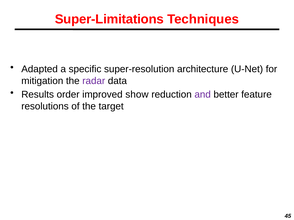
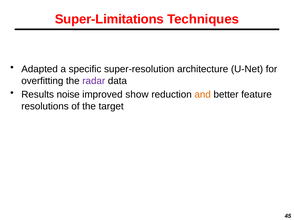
mitigation: mitigation -> overfitting (42, 81)
order: order -> noise (68, 95)
and colour: purple -> orange (203, 95)
